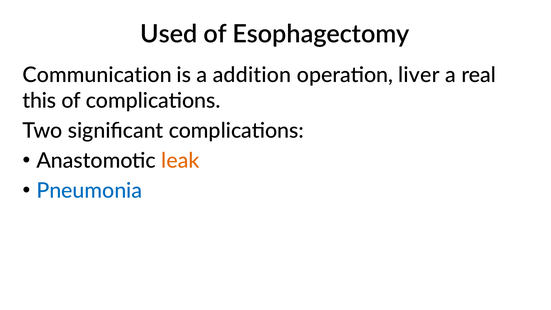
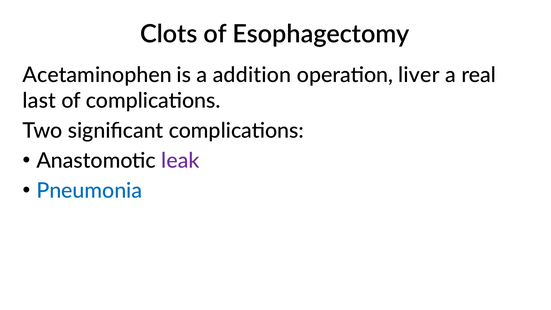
Used: Used -> Clots (169, 34)
Communication: Communication -> Acetaminophen (97, 75)
this: this -> last (39, 101)
leak colour: orange -> purple (180, 161)
